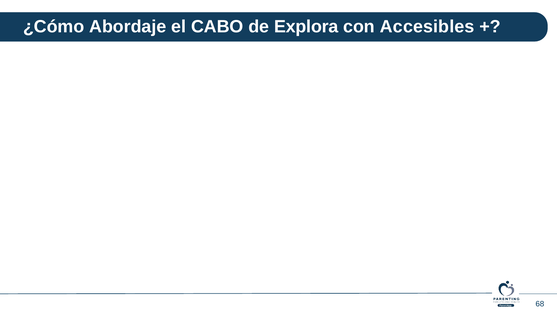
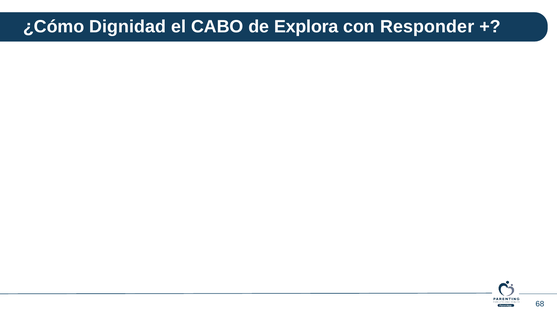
Abordaje: Abordaje -> Dignidad (128, 27)
Accesibles: Accesibles -> Responder (427, 27)
